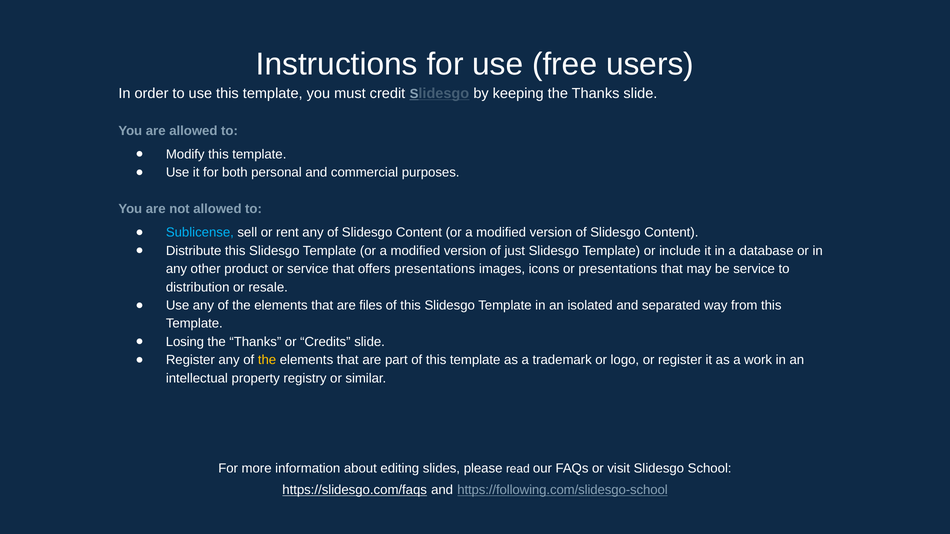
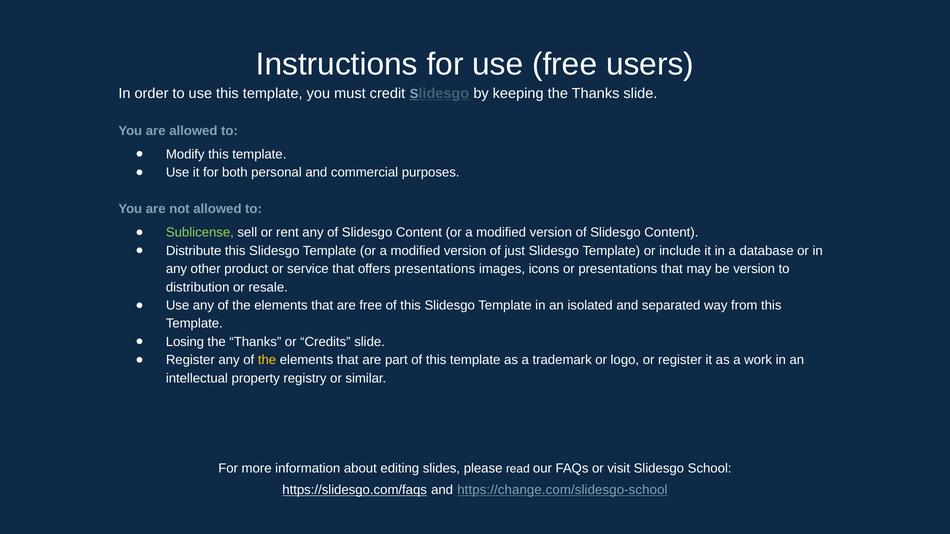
Sublicense colour: light blue -> light green (200, 233)
be service: service -> version (754, 269)
are files: files -> free (371, 306)
https://following.com/slidesgo-school: https://following.com/slidesgo-school -> https://change.com/slidesgo-school (562, 490)
